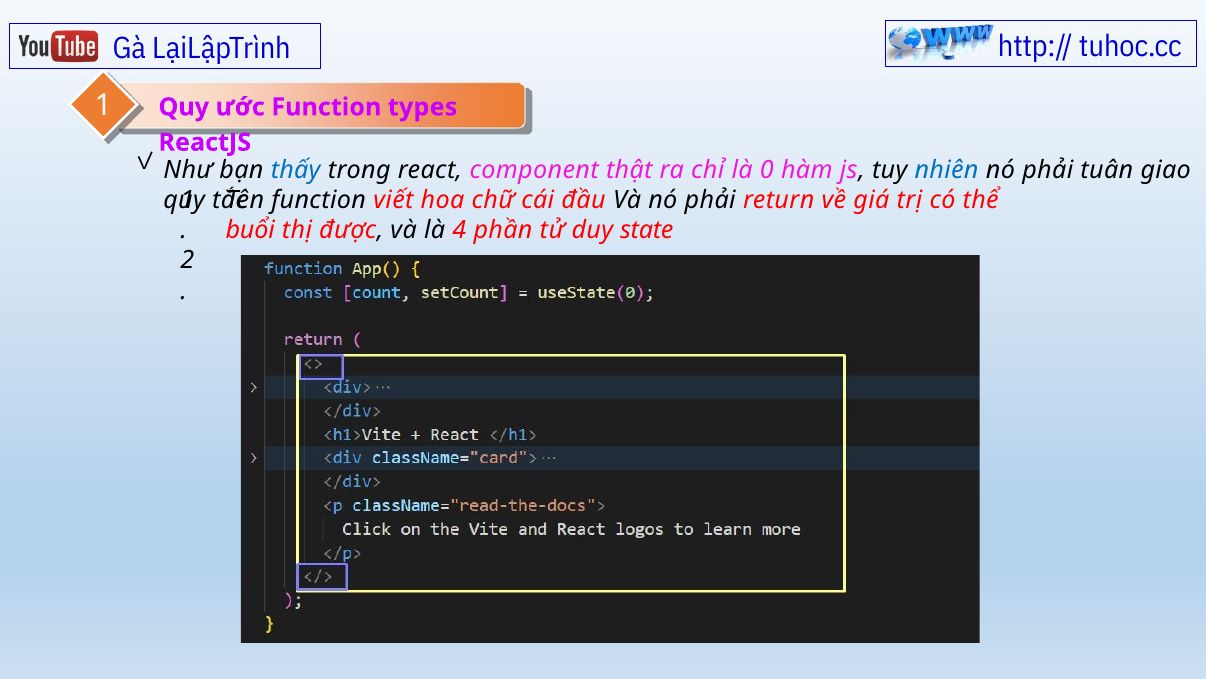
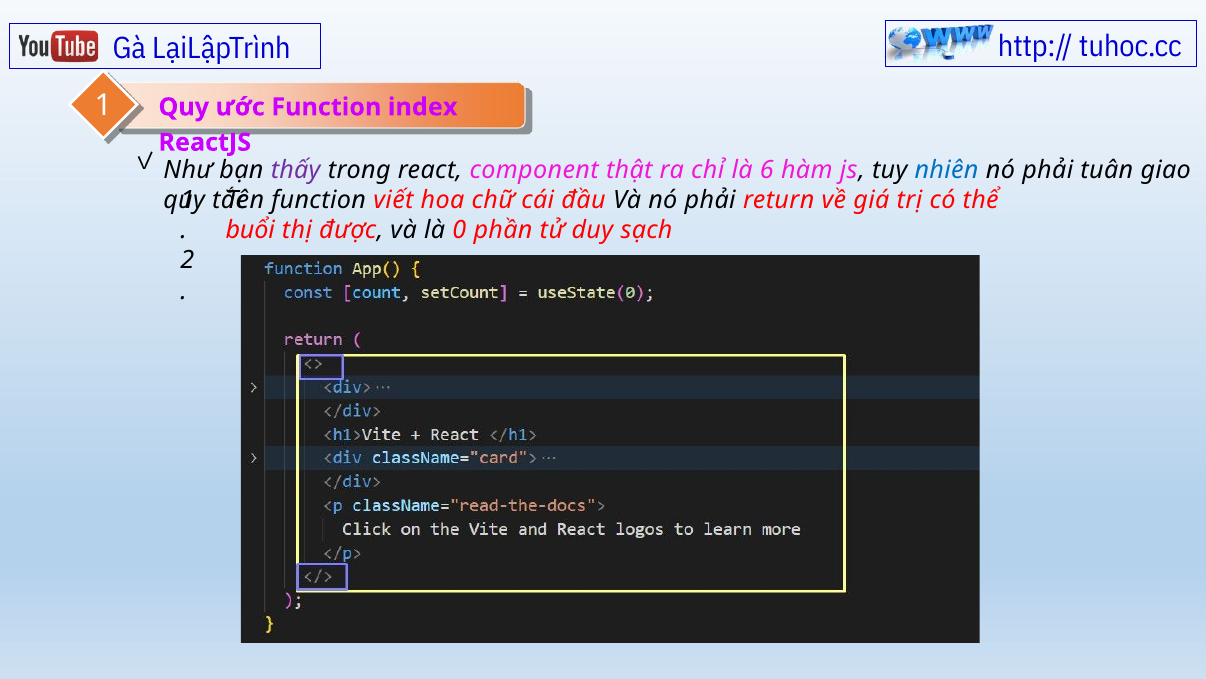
types: types -> index (423, 107)
thấy colour: blue -> purple (296, 170)
0: 0 -> 6 (767, 170)
4: 4 -> 0 (459, 230)
state: state -> sạch (647, 230)
